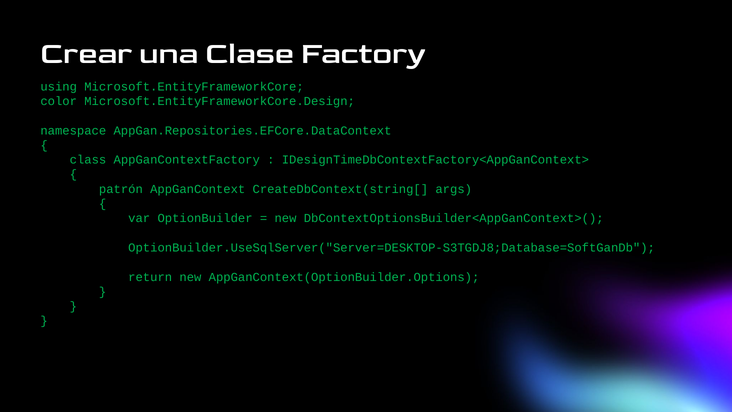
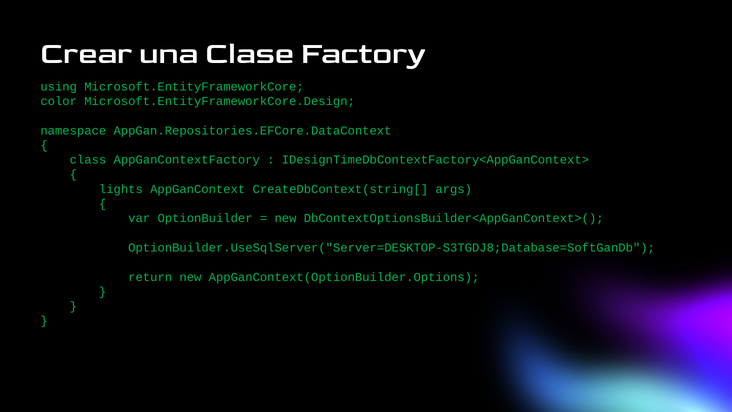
patrón: patrón -> lights (121, 189)
